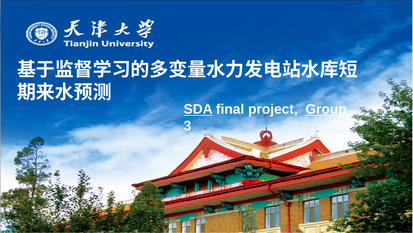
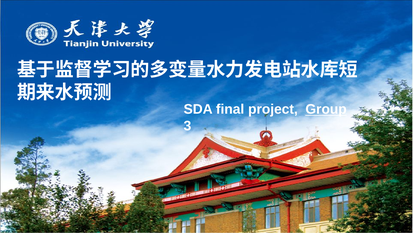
SDA underline: present -> none (198, 109)
